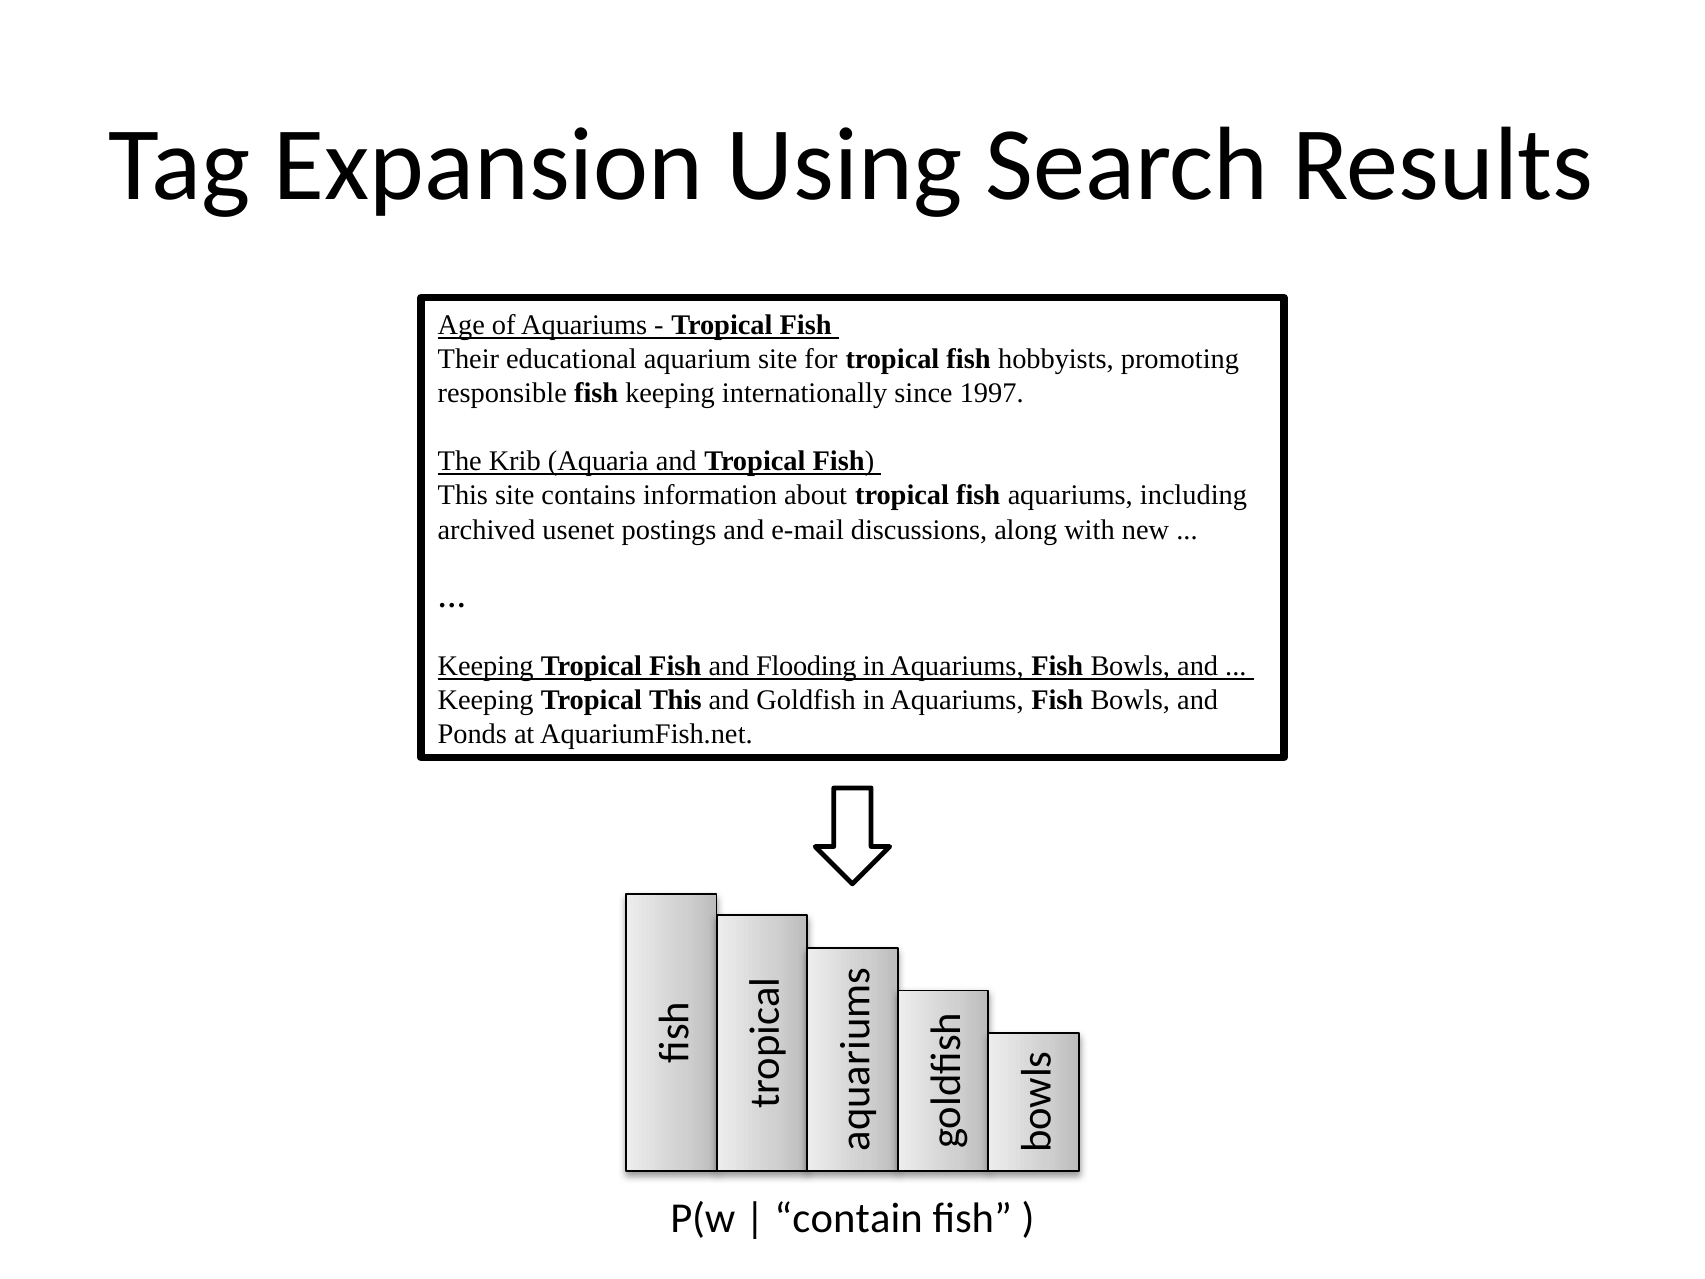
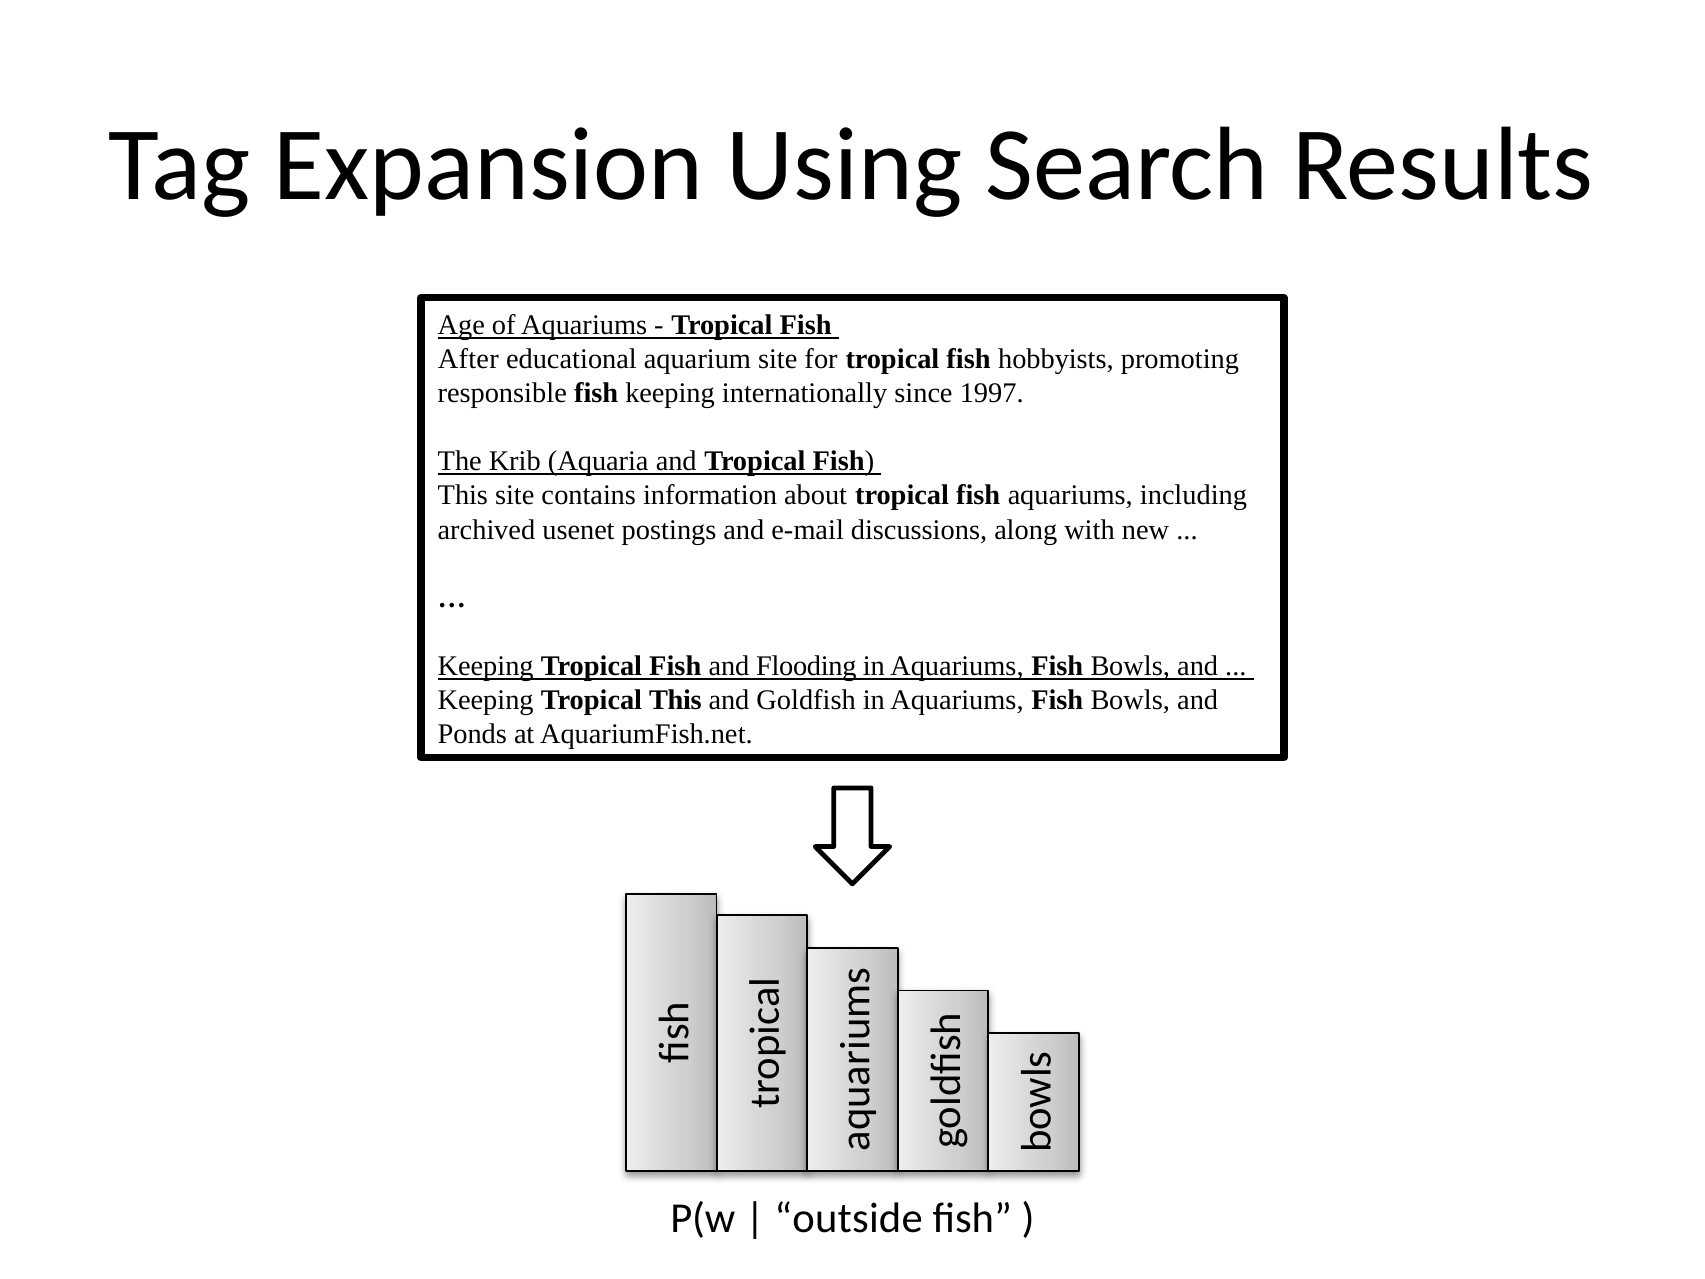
Their: Their -> After (468, 359)
contain: contain -> outside (849, 1218)
